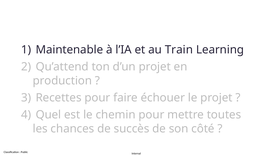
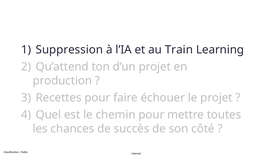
Maintenable: Maintenable -> Suppression (69, 50)
